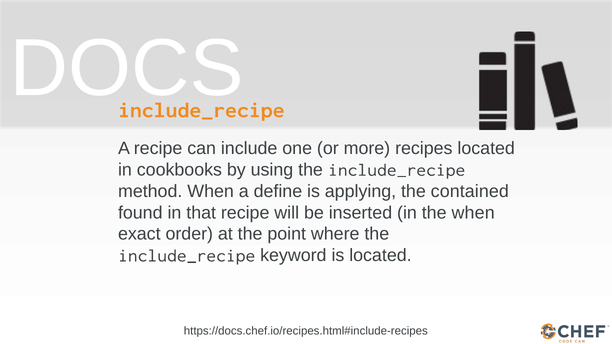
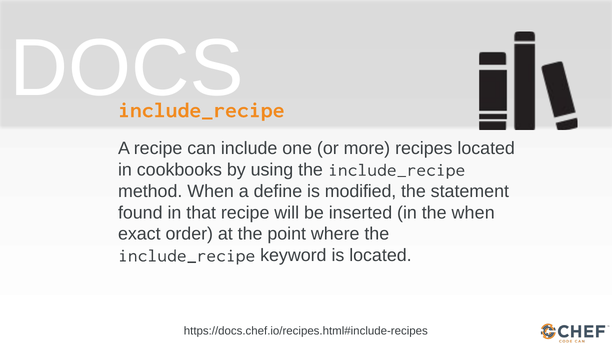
applying: applying -> modified (361, 191)
contained: contained -> statement (470, 191)
